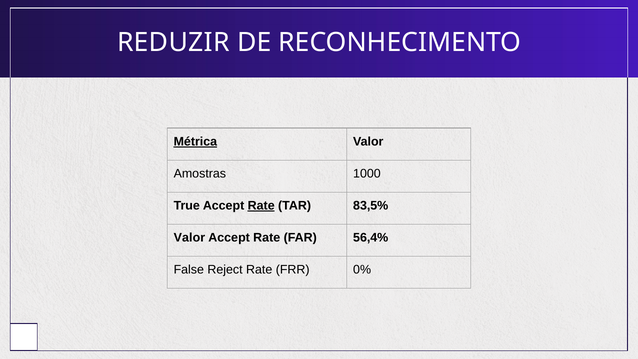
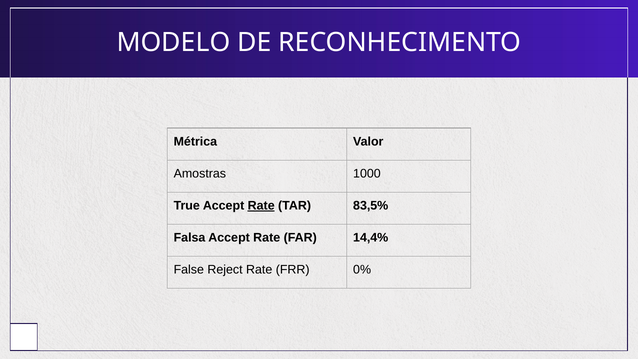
REDUZIR: REDUZIR -> MODELO (173, 42)
Métrica underline: present -> none (195, 142)
Valor: Valor -> Falsa (190, 238)
56,4%: 56,4% -> 14,4% (371, 238)
